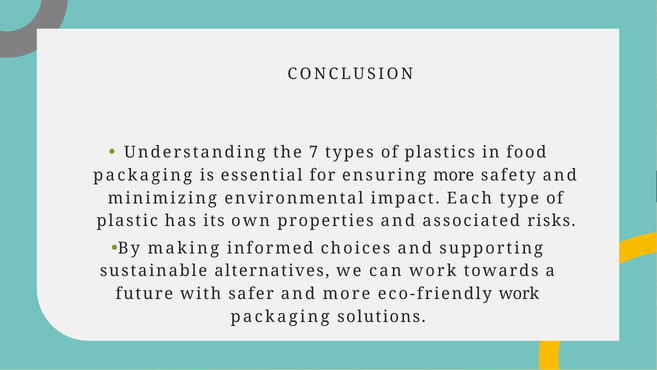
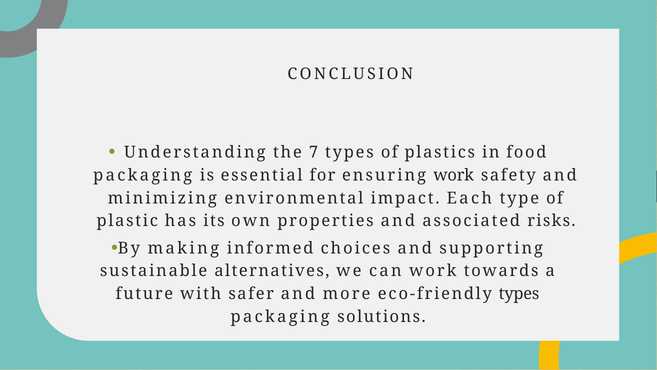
ensuring more: more -> work (454, 175)
eco-friendly work: work -> types (519, 294)
